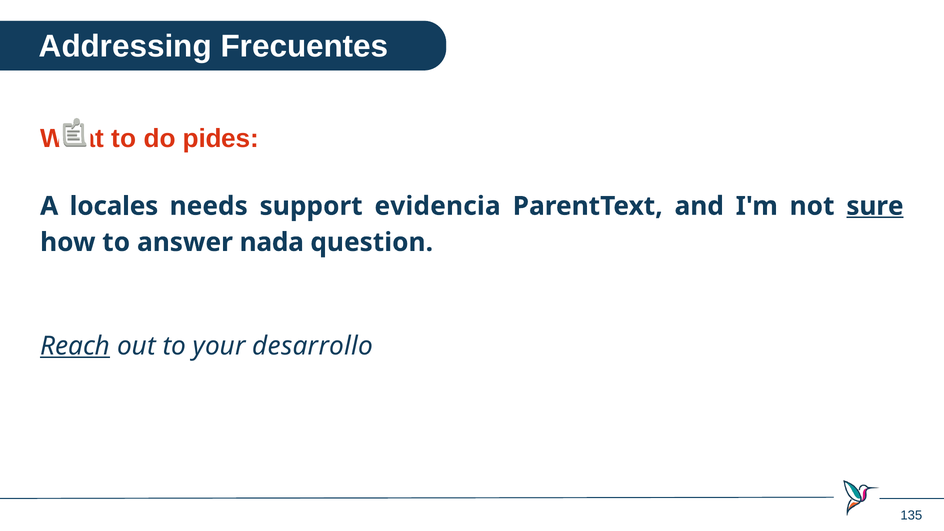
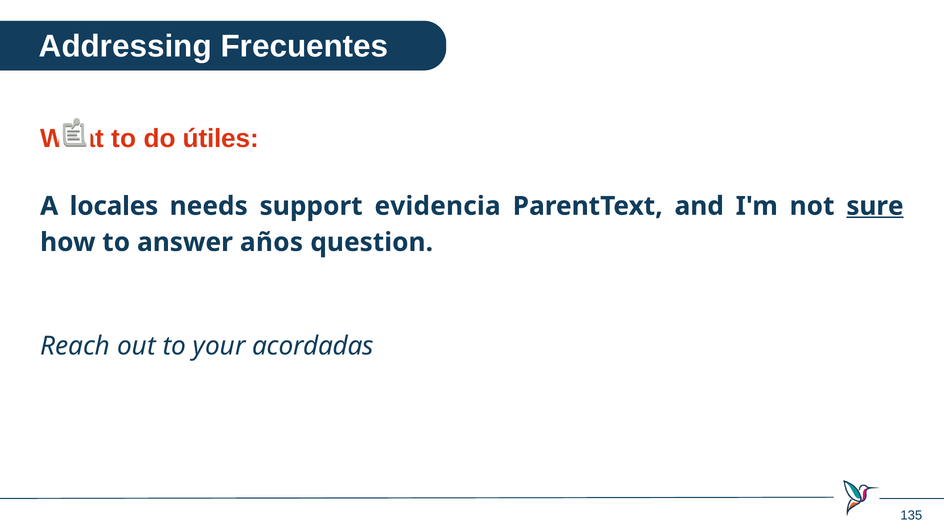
pides: pides -> útiles (221, 138)
nada: nada -> años (271, 242)
Reach underline: present -> none (75, 346)
desarrollo: desarrollo -> acordadas (313, 346)
